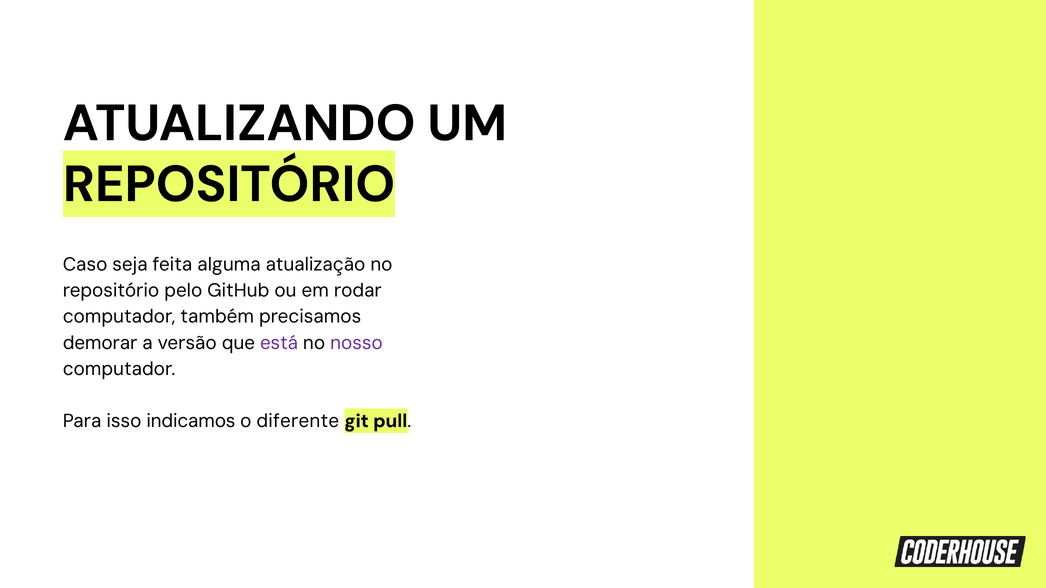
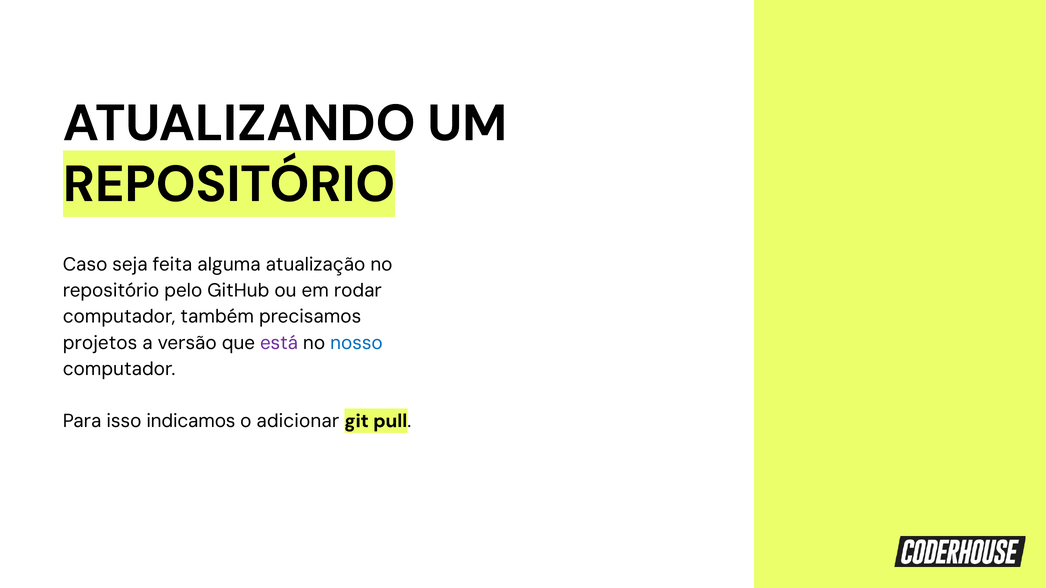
demorar: demorar -> projetos (100, 343)
nosso colour: purple -> blue (356, 343)
diferente: diferente -> adicionar (298, 421)
